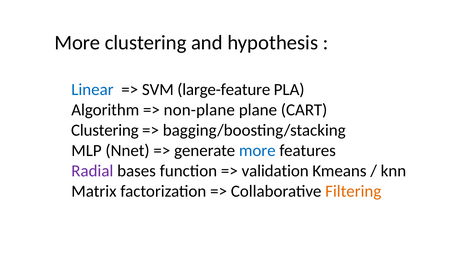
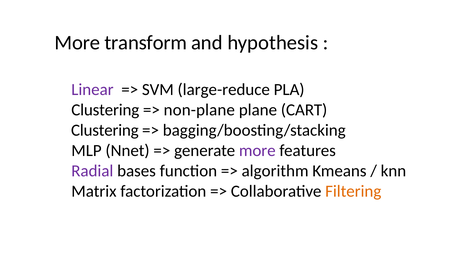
More clustering: clustering -> transform (146, 43)
Linear colour: blue -> purple (92, 90)
large-feature: large-feature -> large-reduce (224, 90)
Algorithm: Algorithm -> Clustering (105, 110)
more colour: blue -> purple (257, 151)
validation: validation -> algorithm (275, 171)
